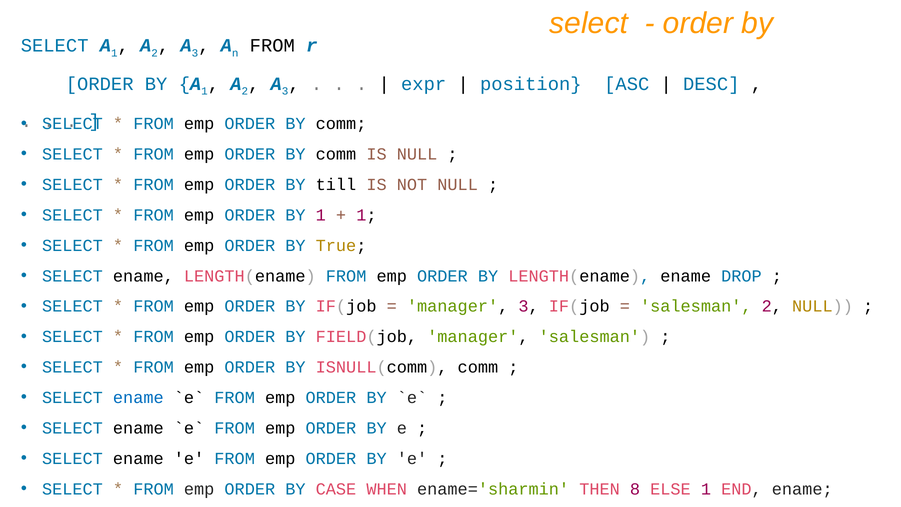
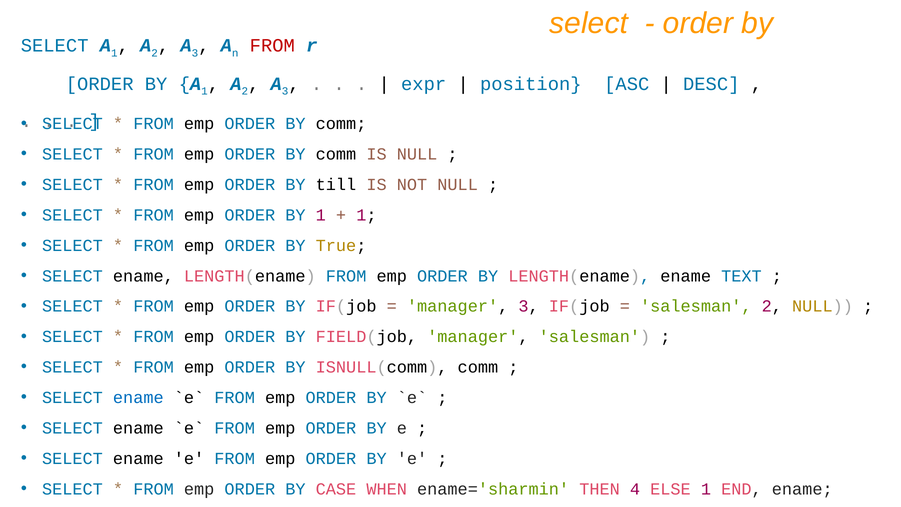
FROM colour: black -> red (272, 46)
DROP: DROP -> TEXT (741, 276)
8: 8 -> 4 (635, 489)
